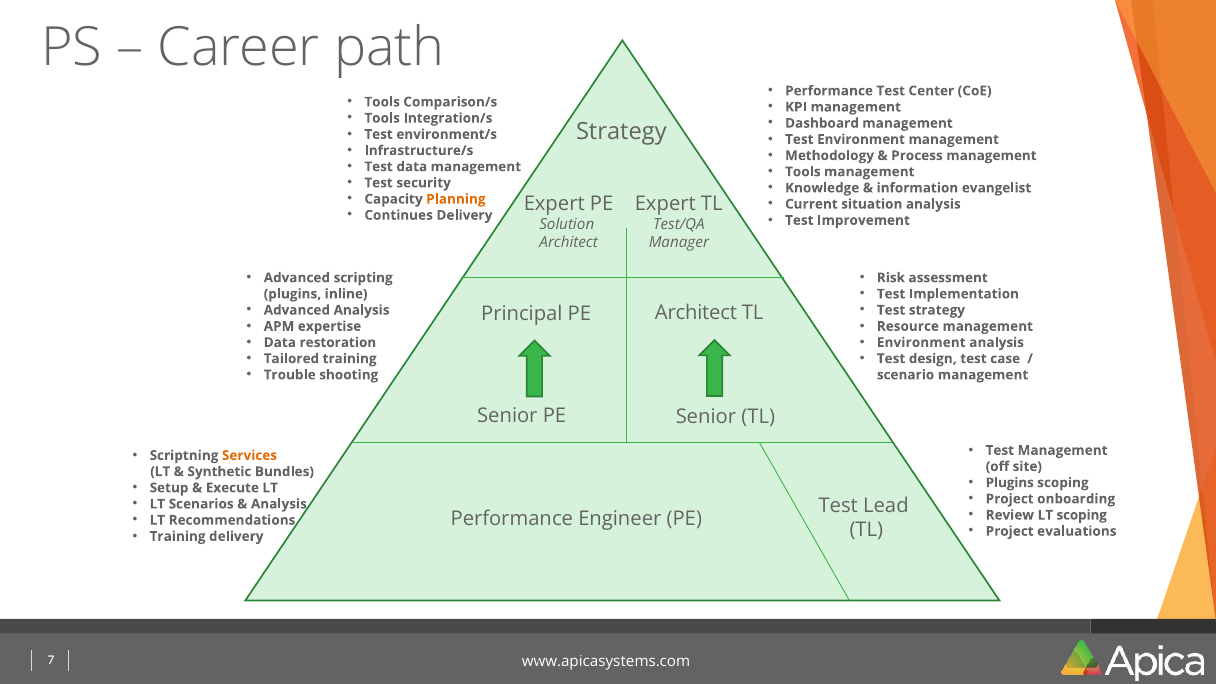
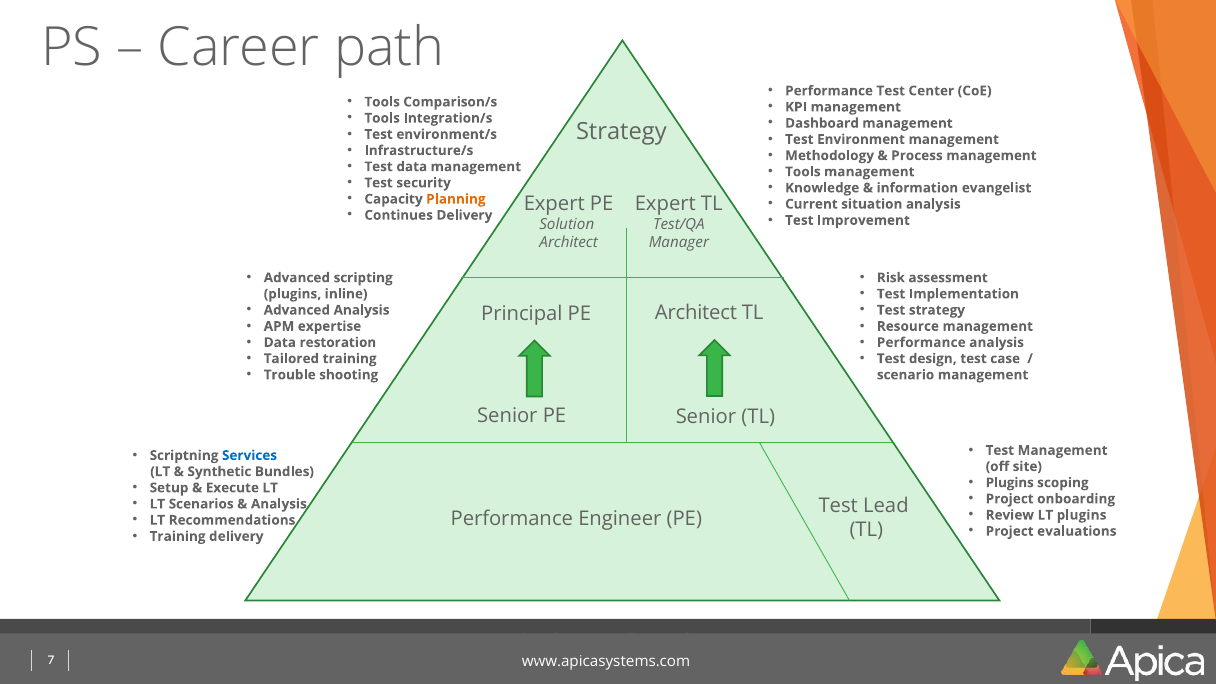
Environment: Environment -> Performance (921, 342)
Services colour: orange -> blue (249, 455)
LT scoping: scoping -> plugins (1082, 515)
